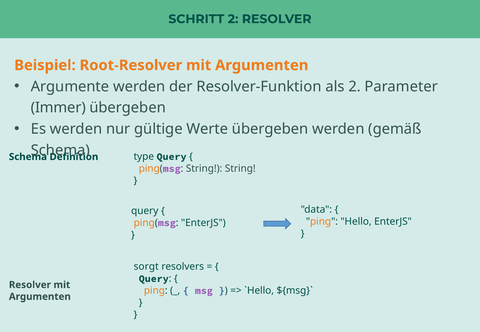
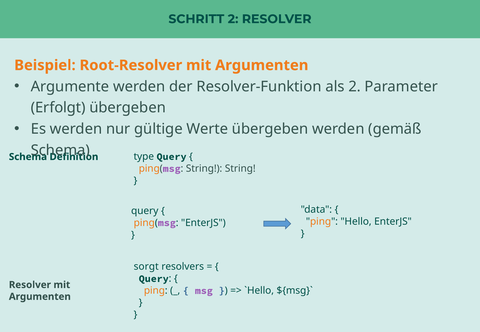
Immer: Immer -> Erfolgt (58, 108)
